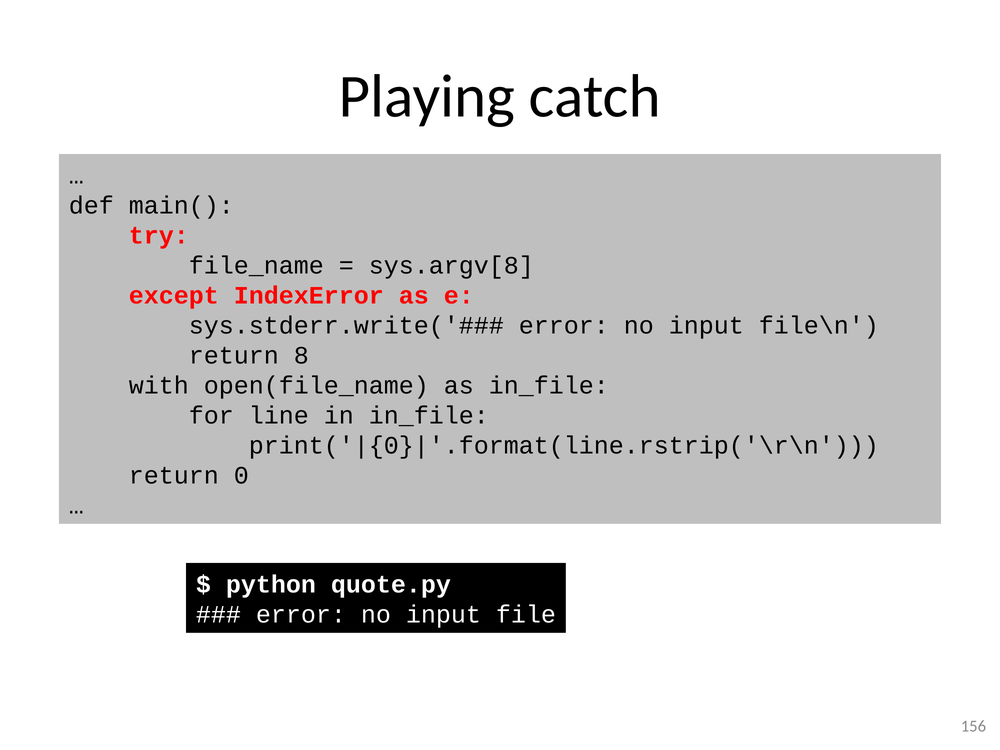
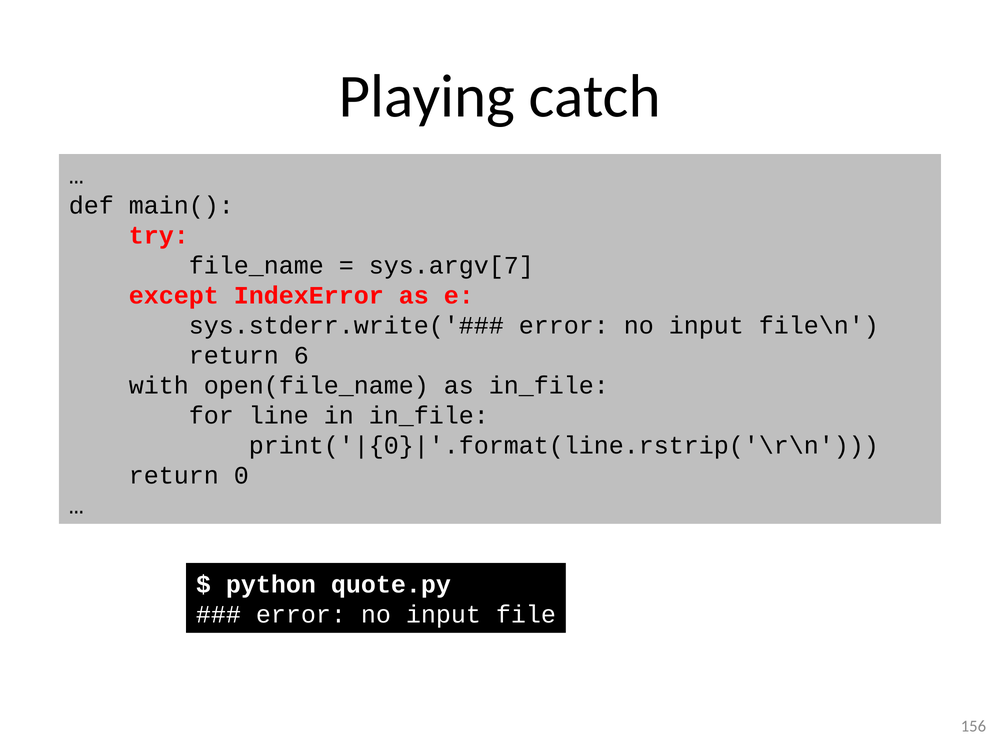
sys.argv[8: sys.argv[8 -> sys.argv[7 (451, 266)
8: 8 -> 6 (301, 356)
